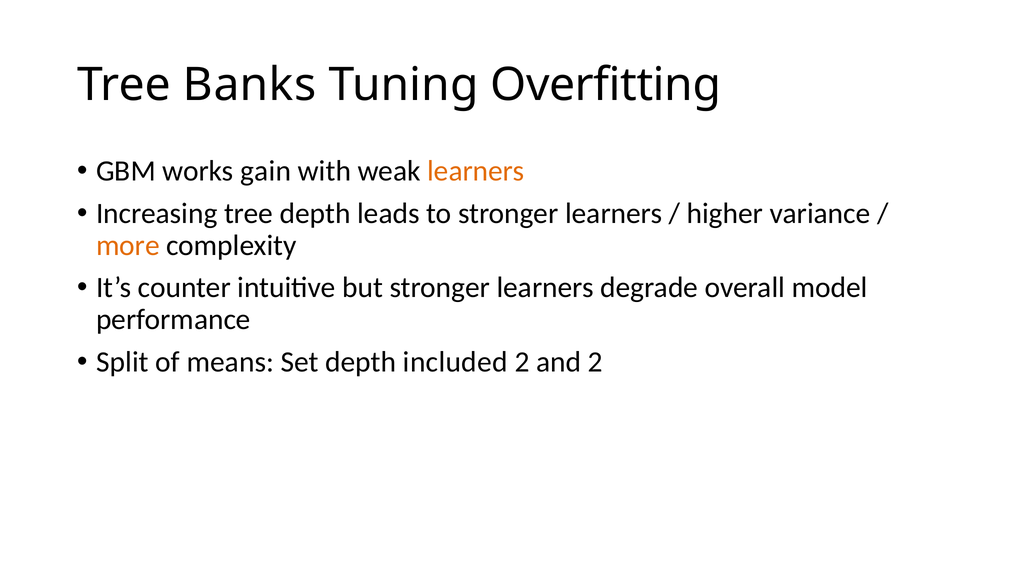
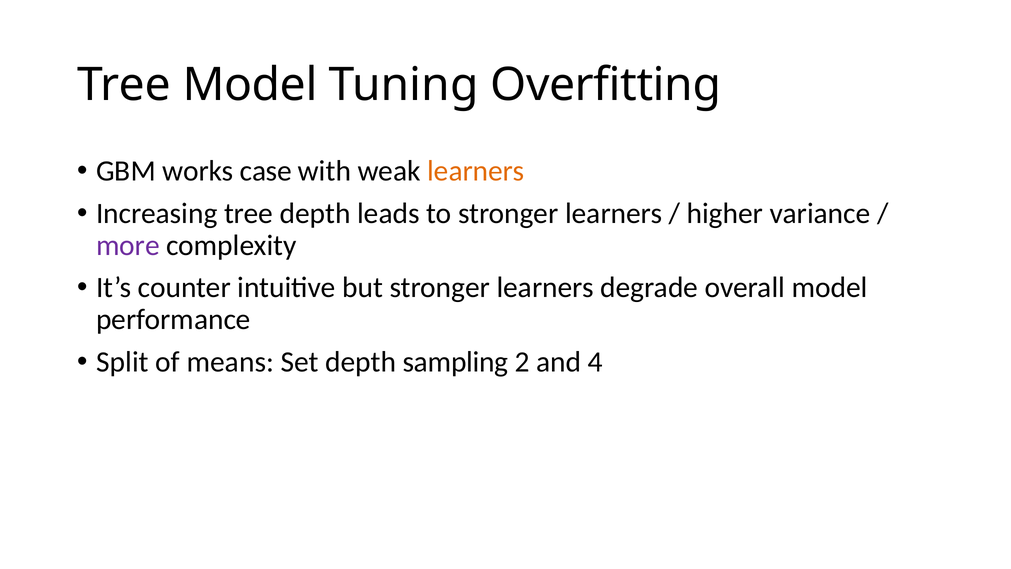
Tree Banks: Banks -> Model (250, 85)
gain: gain -> case (266, 171)
more colour: orange -> purple (128, 245)
included: included -> sampling (456, 362)
and 2: 2 -> 4 (595, 362)
